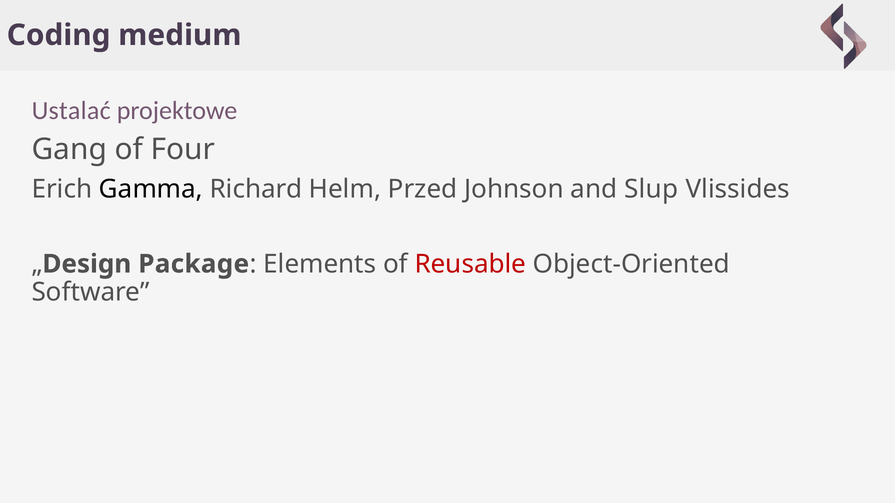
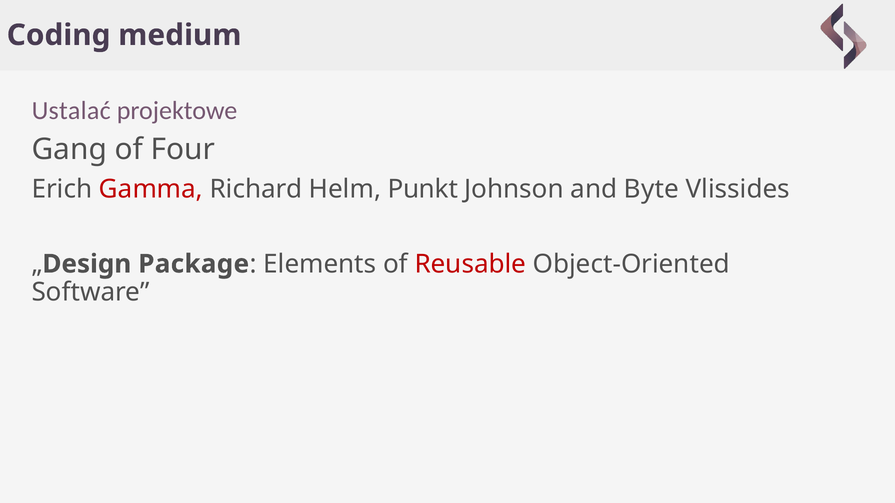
Gamma colour: black -> red (151, 189)
Przed: Przed -> Punkt (423, 189)
Slup: Slup -> Byte (651, 189)
